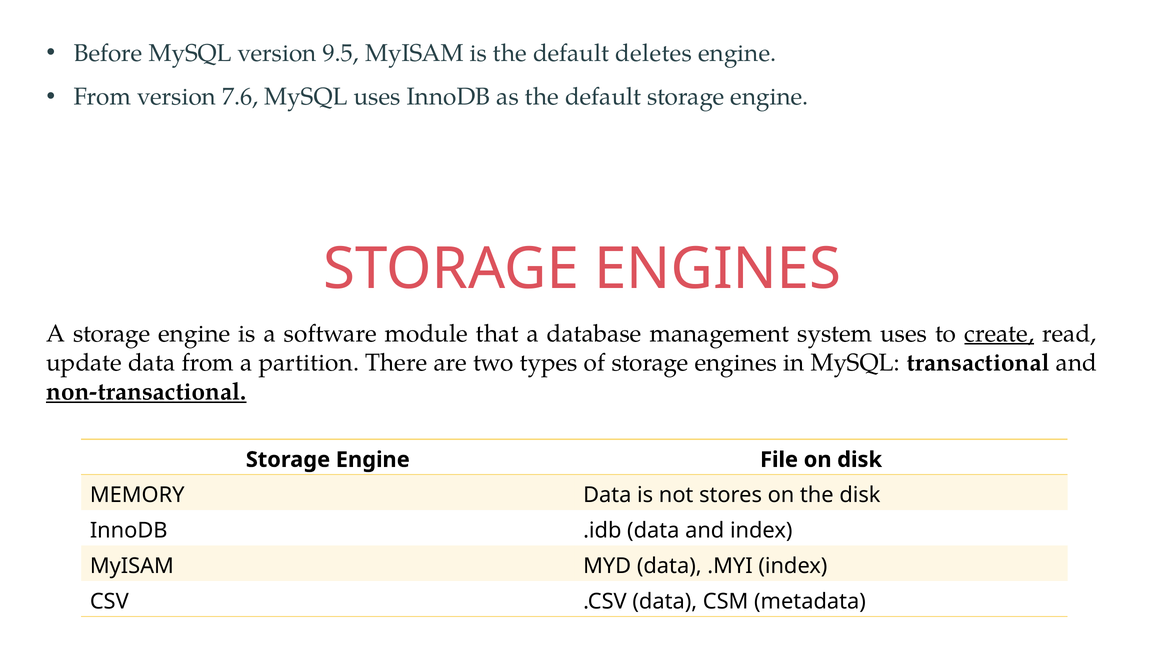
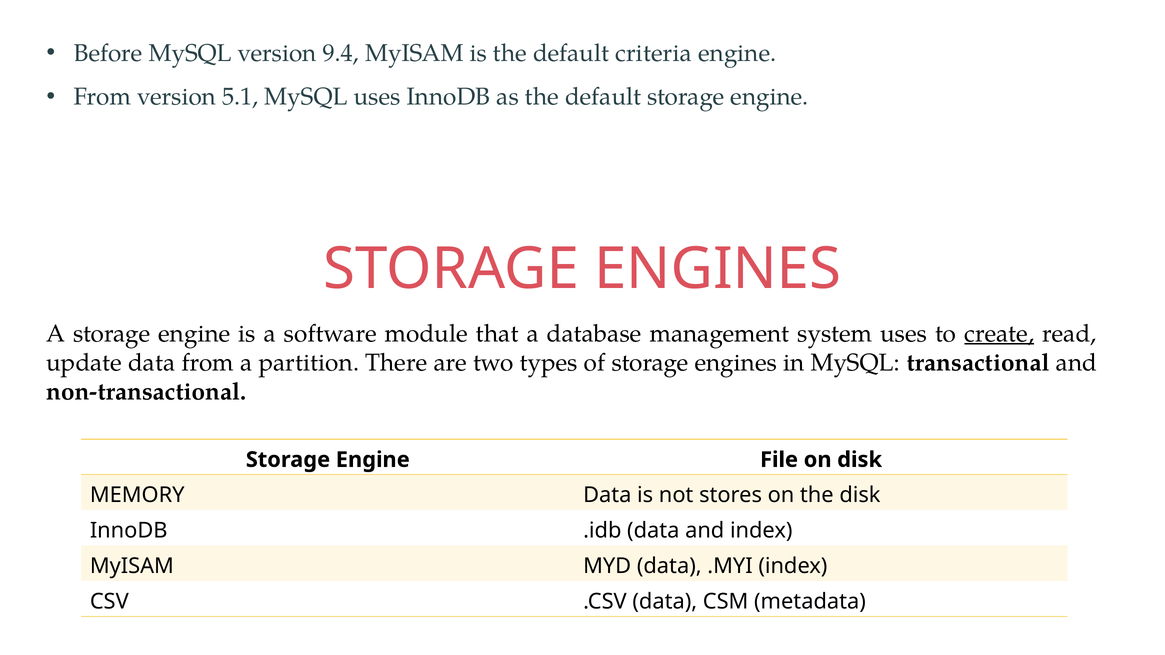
9.5: 9.5 -> 9.4 (341, 53)
deletes: deletes -> criteria (654, 53)
7.6: 7.6 -> 5.1 (240, 97)
non-transactional underline: present -> none (146, 392)
